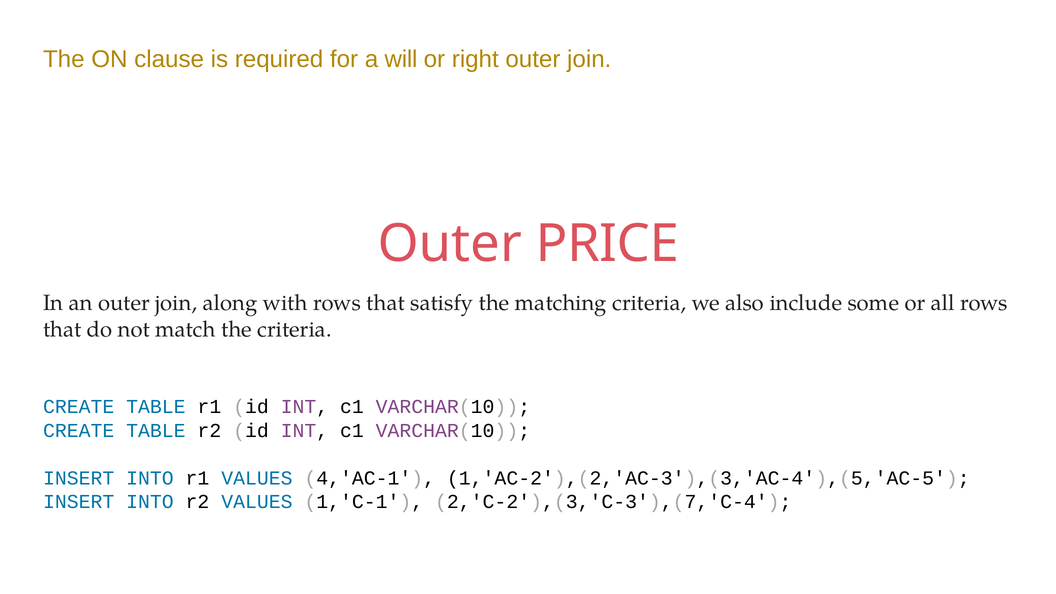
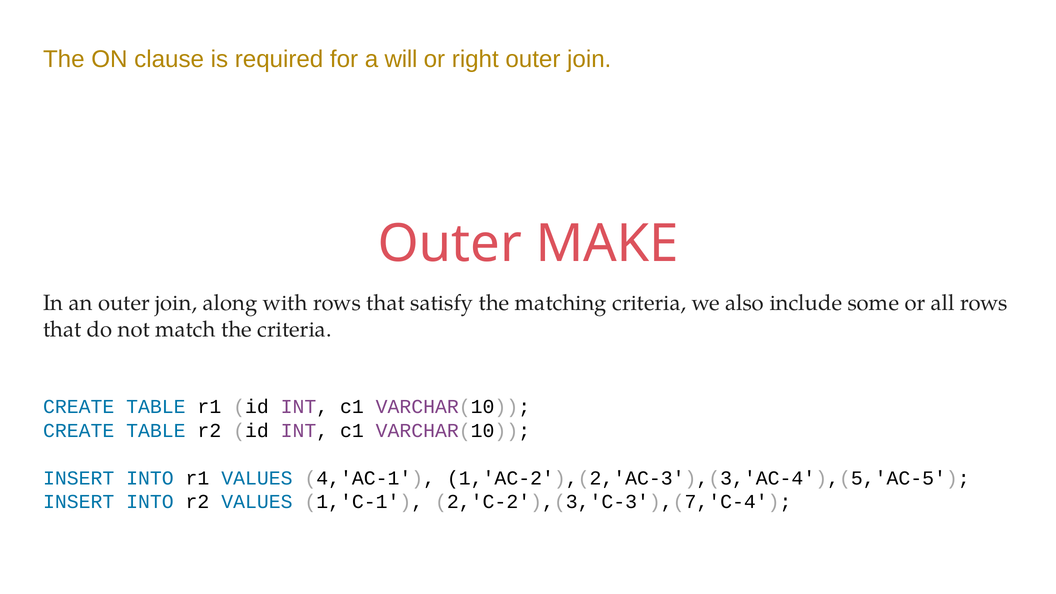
PRICE: PRICE -> MAKE (607, 244)
